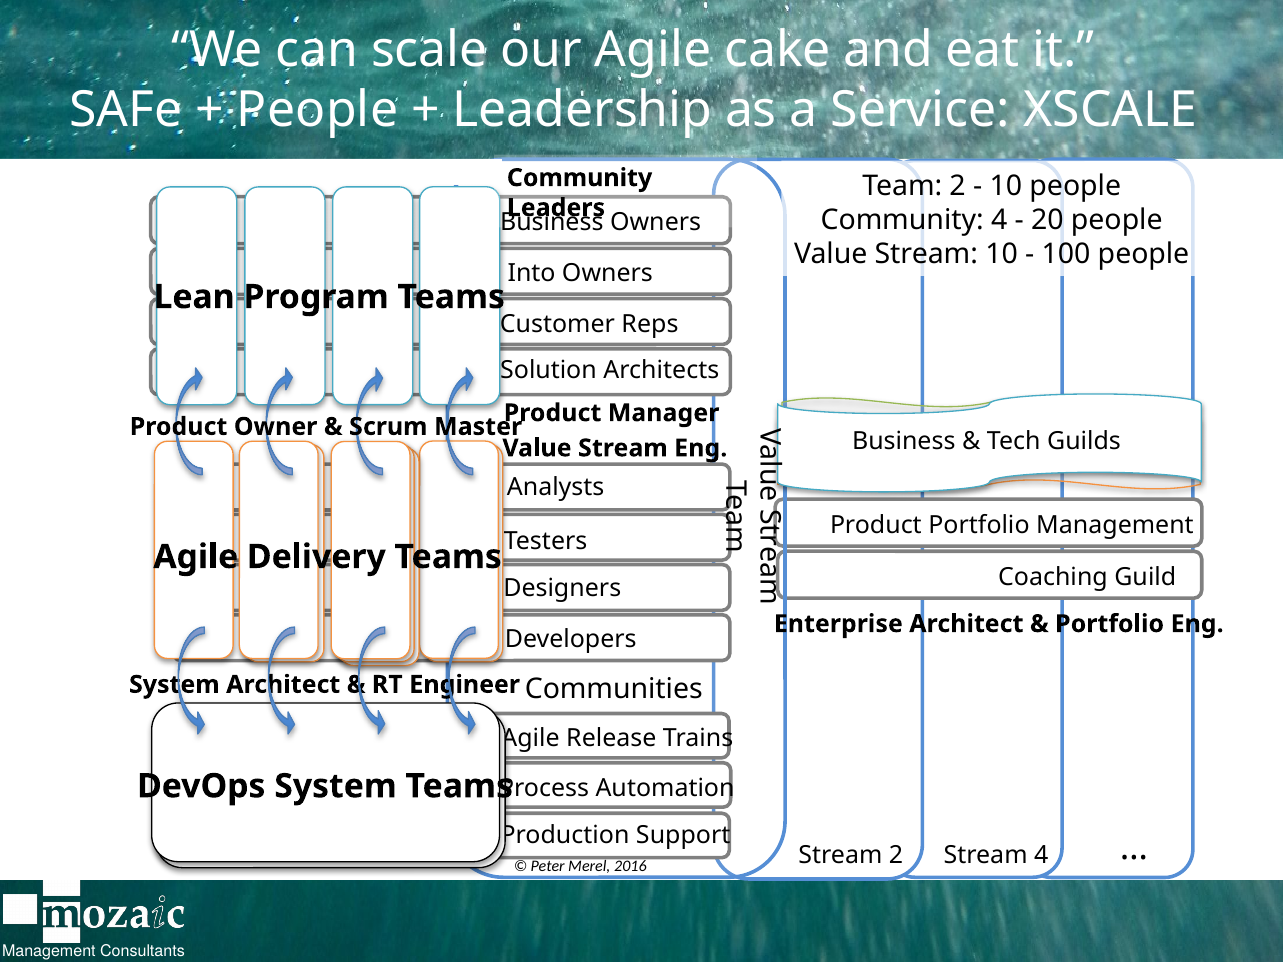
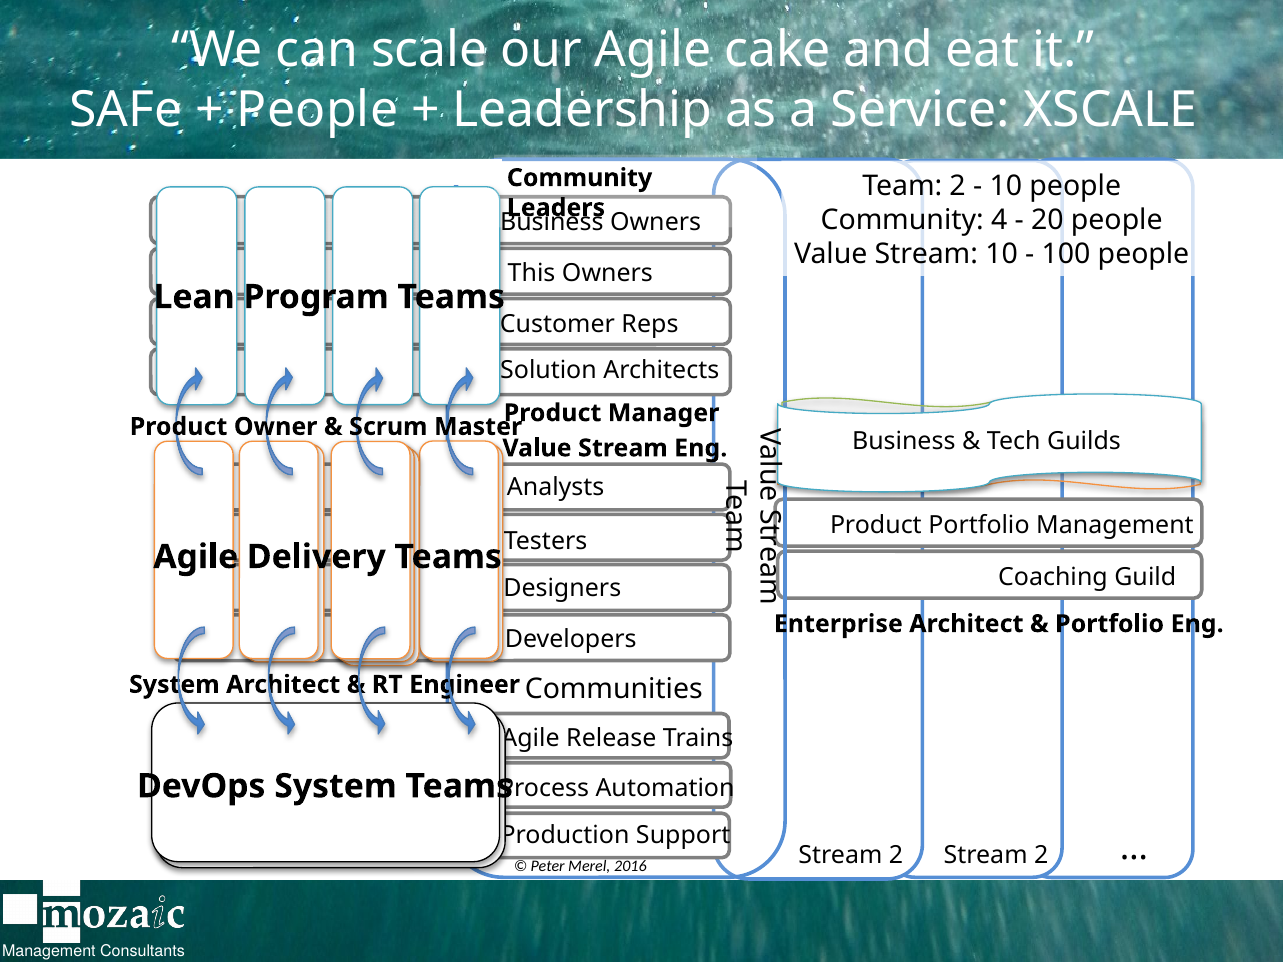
Into: Into -> This (532, 273)
2 Stream 4: 4 -> 2 (1041, 856)
